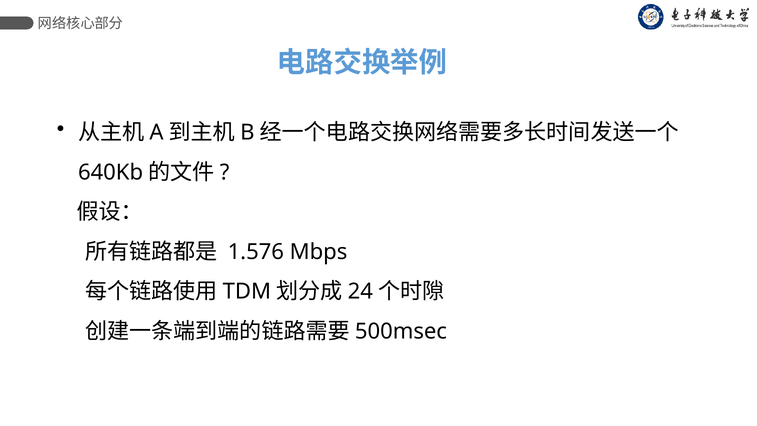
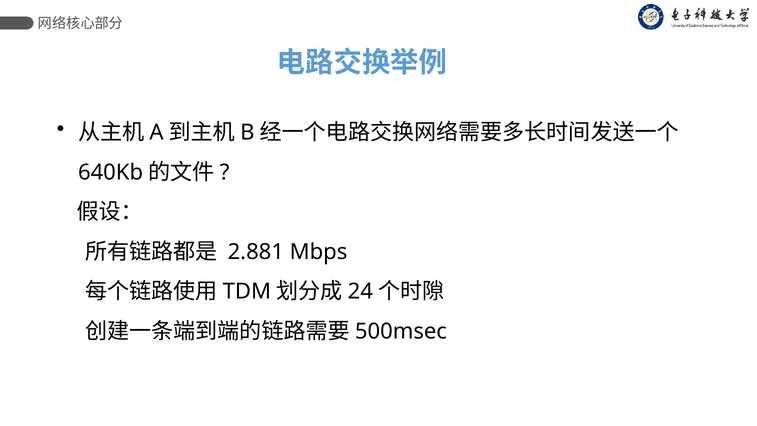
1.576: 1.576 -> 2.881 (256, 252)
